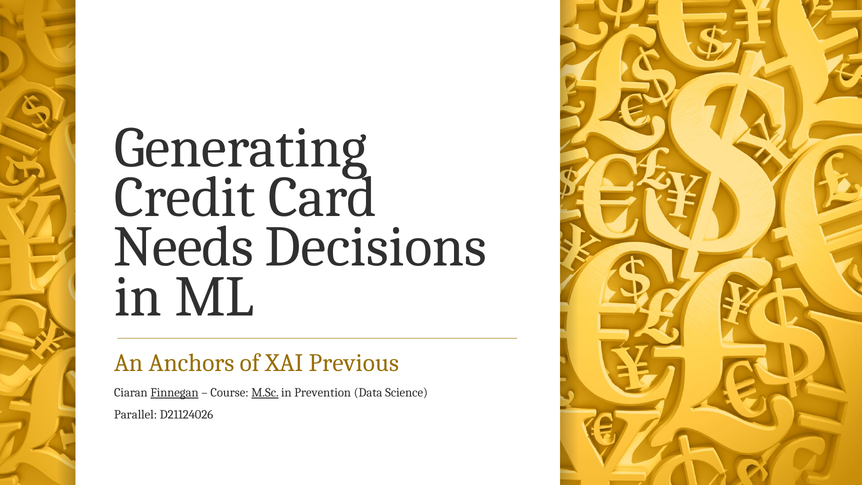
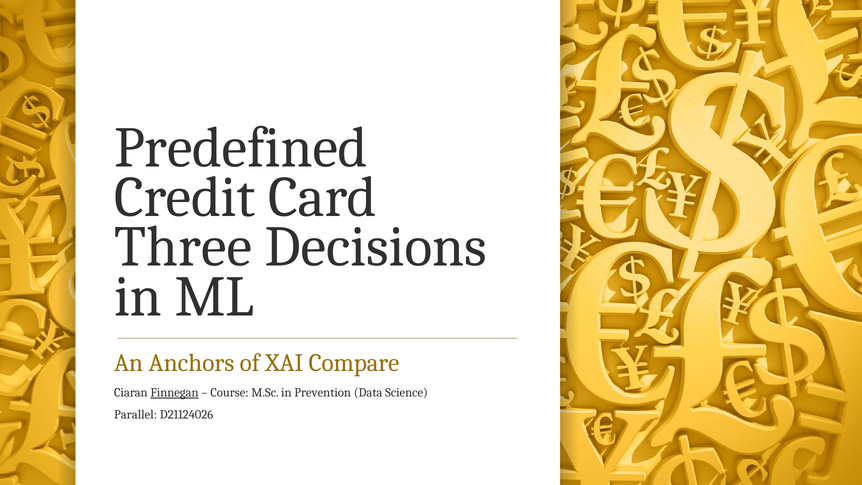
Generating: Generating -> Predefined (241, 148)
Needs: Needs -> Three (183, 247)
Previous: Previous -> Compare (354, 363)
M.Sc underline: present -> none (265, 393)
